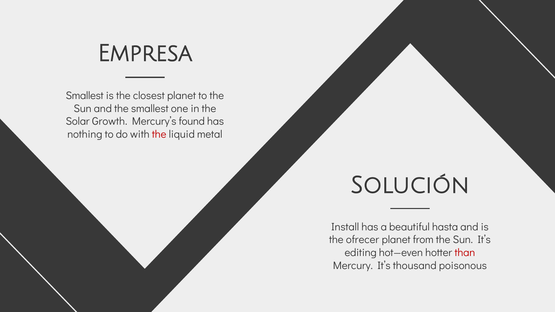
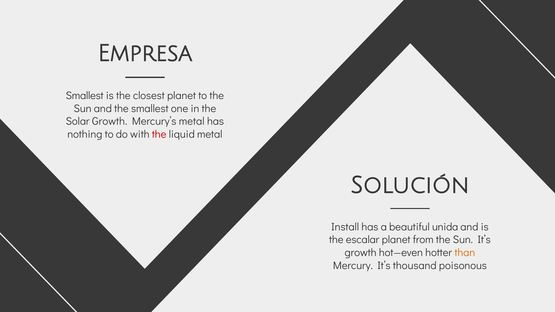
Mercury’s found: found -> metal (192, 121)
hasta: hasta -> unida (445, 227)
ofrecer: ofrecer -> escalar (363, 240)
editing: editing -> growth (361, 253)
than colour: red -> orange (465, 253)
